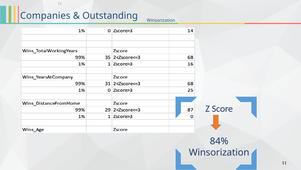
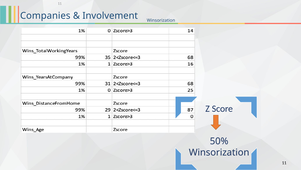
Outstanding: Outstanding -> Involvement (110, 16)
84%: 84% -> 50% (219, 141)
